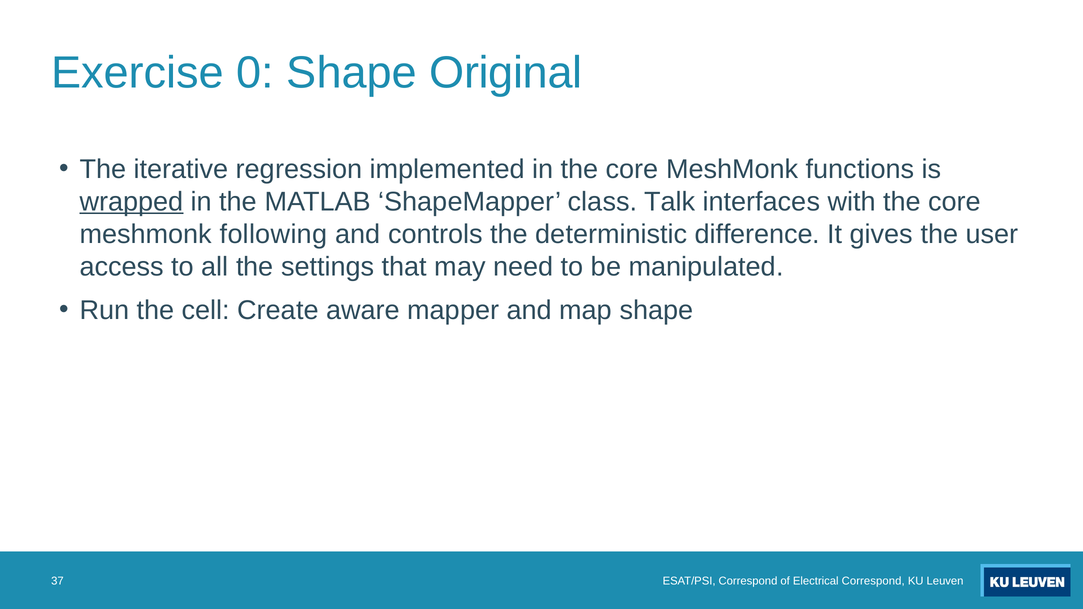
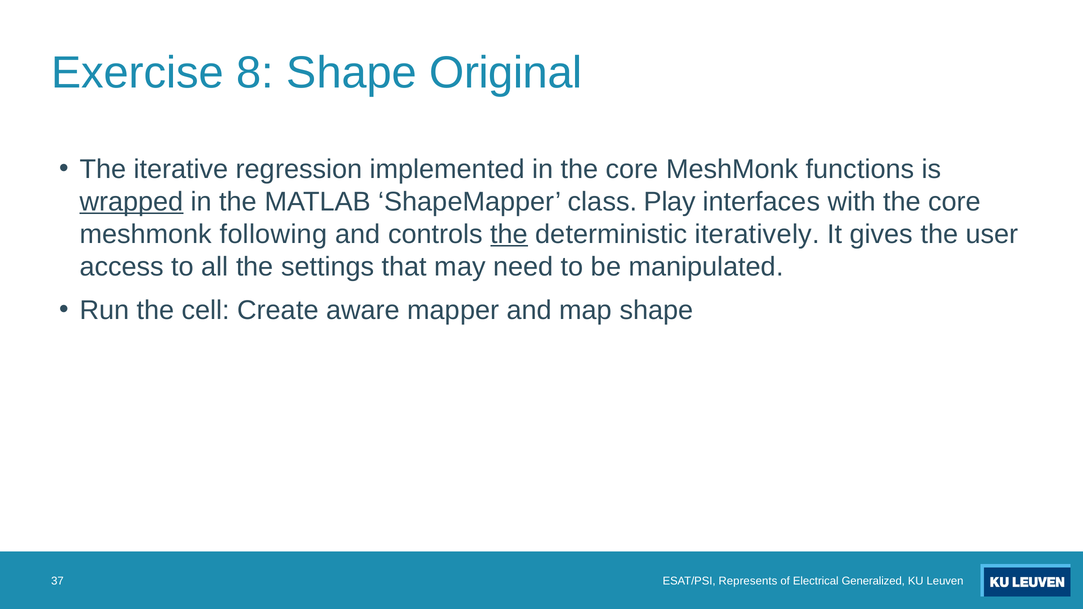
0: 0 -> 8 (255, 73)
Talk: Talk -> Play (670, 202)
the underline: none -> present (509, 234)
difference: difference -> iteratively (757, 234)
ESAT/PSI Correspond: Correspond -> Represents (748, 581)
Electrical Correspond: Correspond -> Generalized (873, 581)
